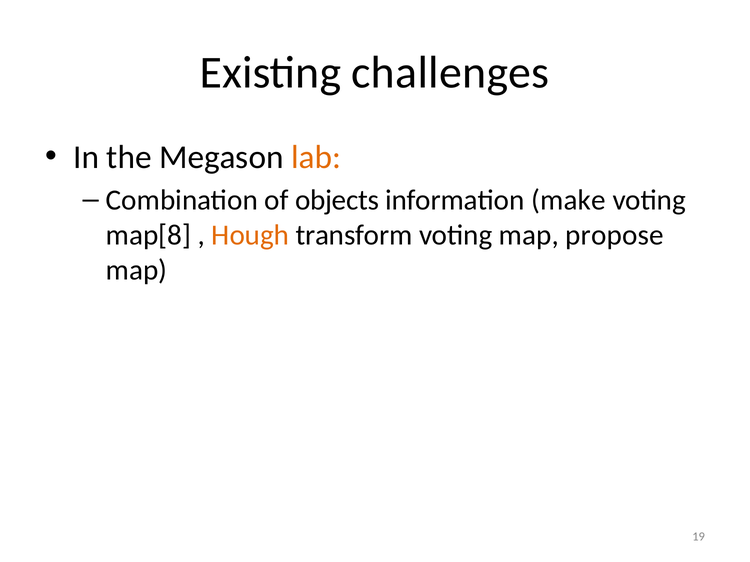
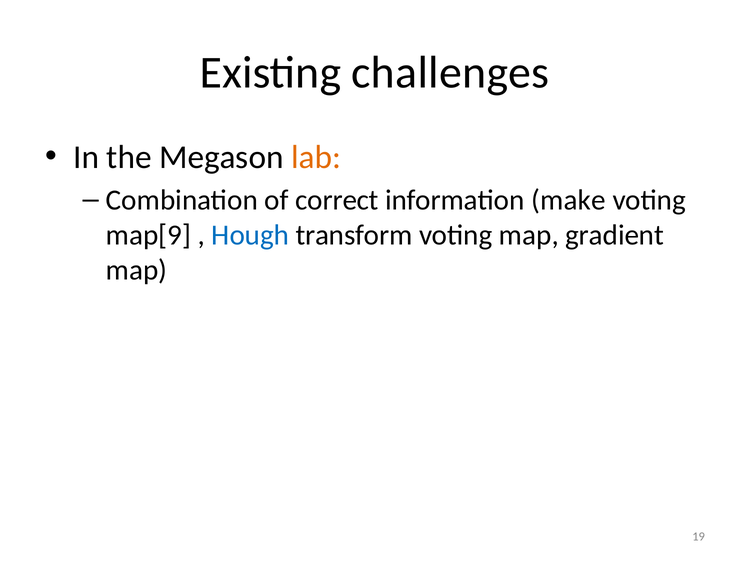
objects: objects -> correct (337, 200)
map[8: map[8 -> map[9 (148, 235)
Hough colour: orange -> blue (250, 235)
propose: propose -> gradient (615, 235)
